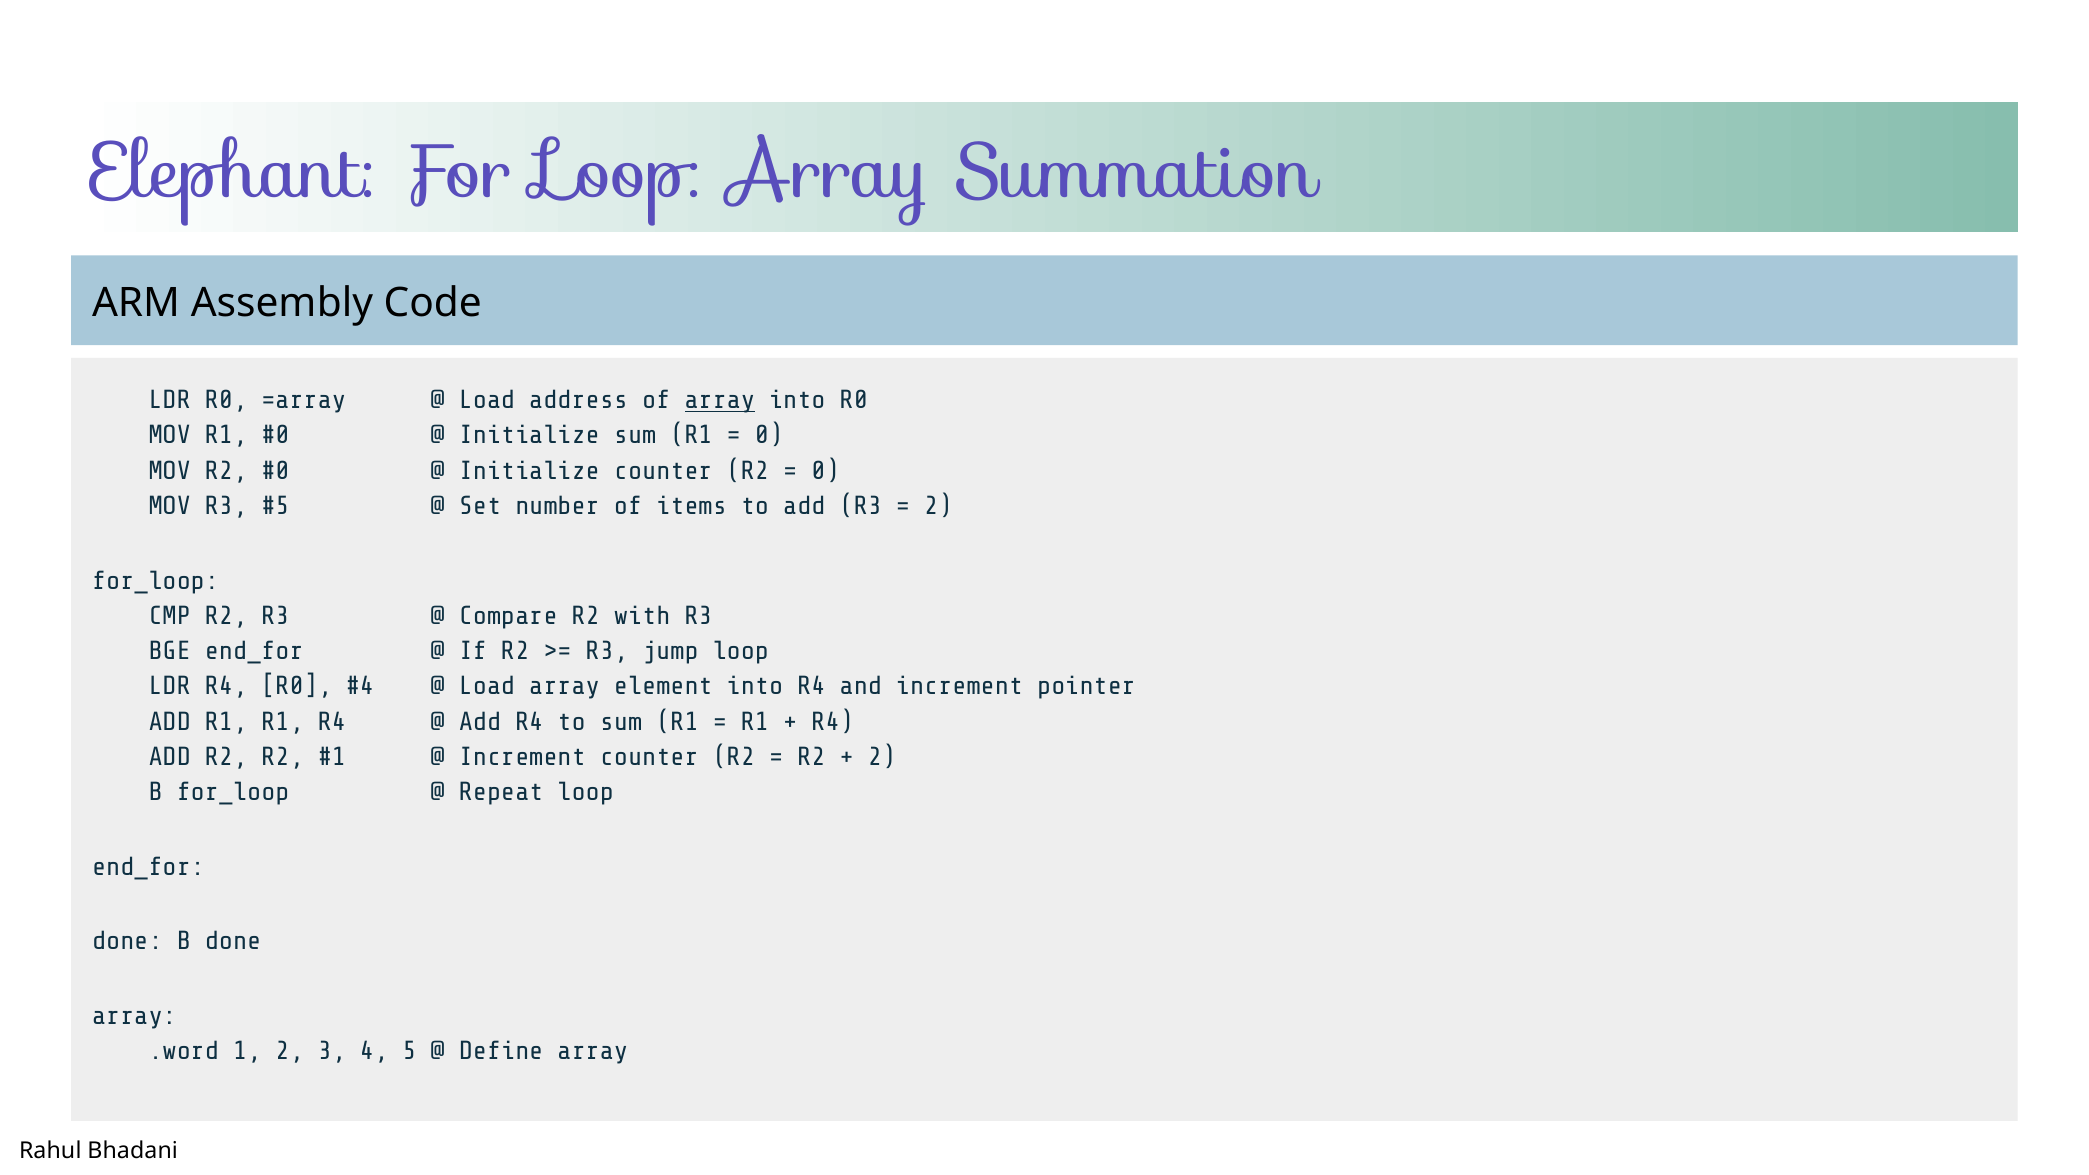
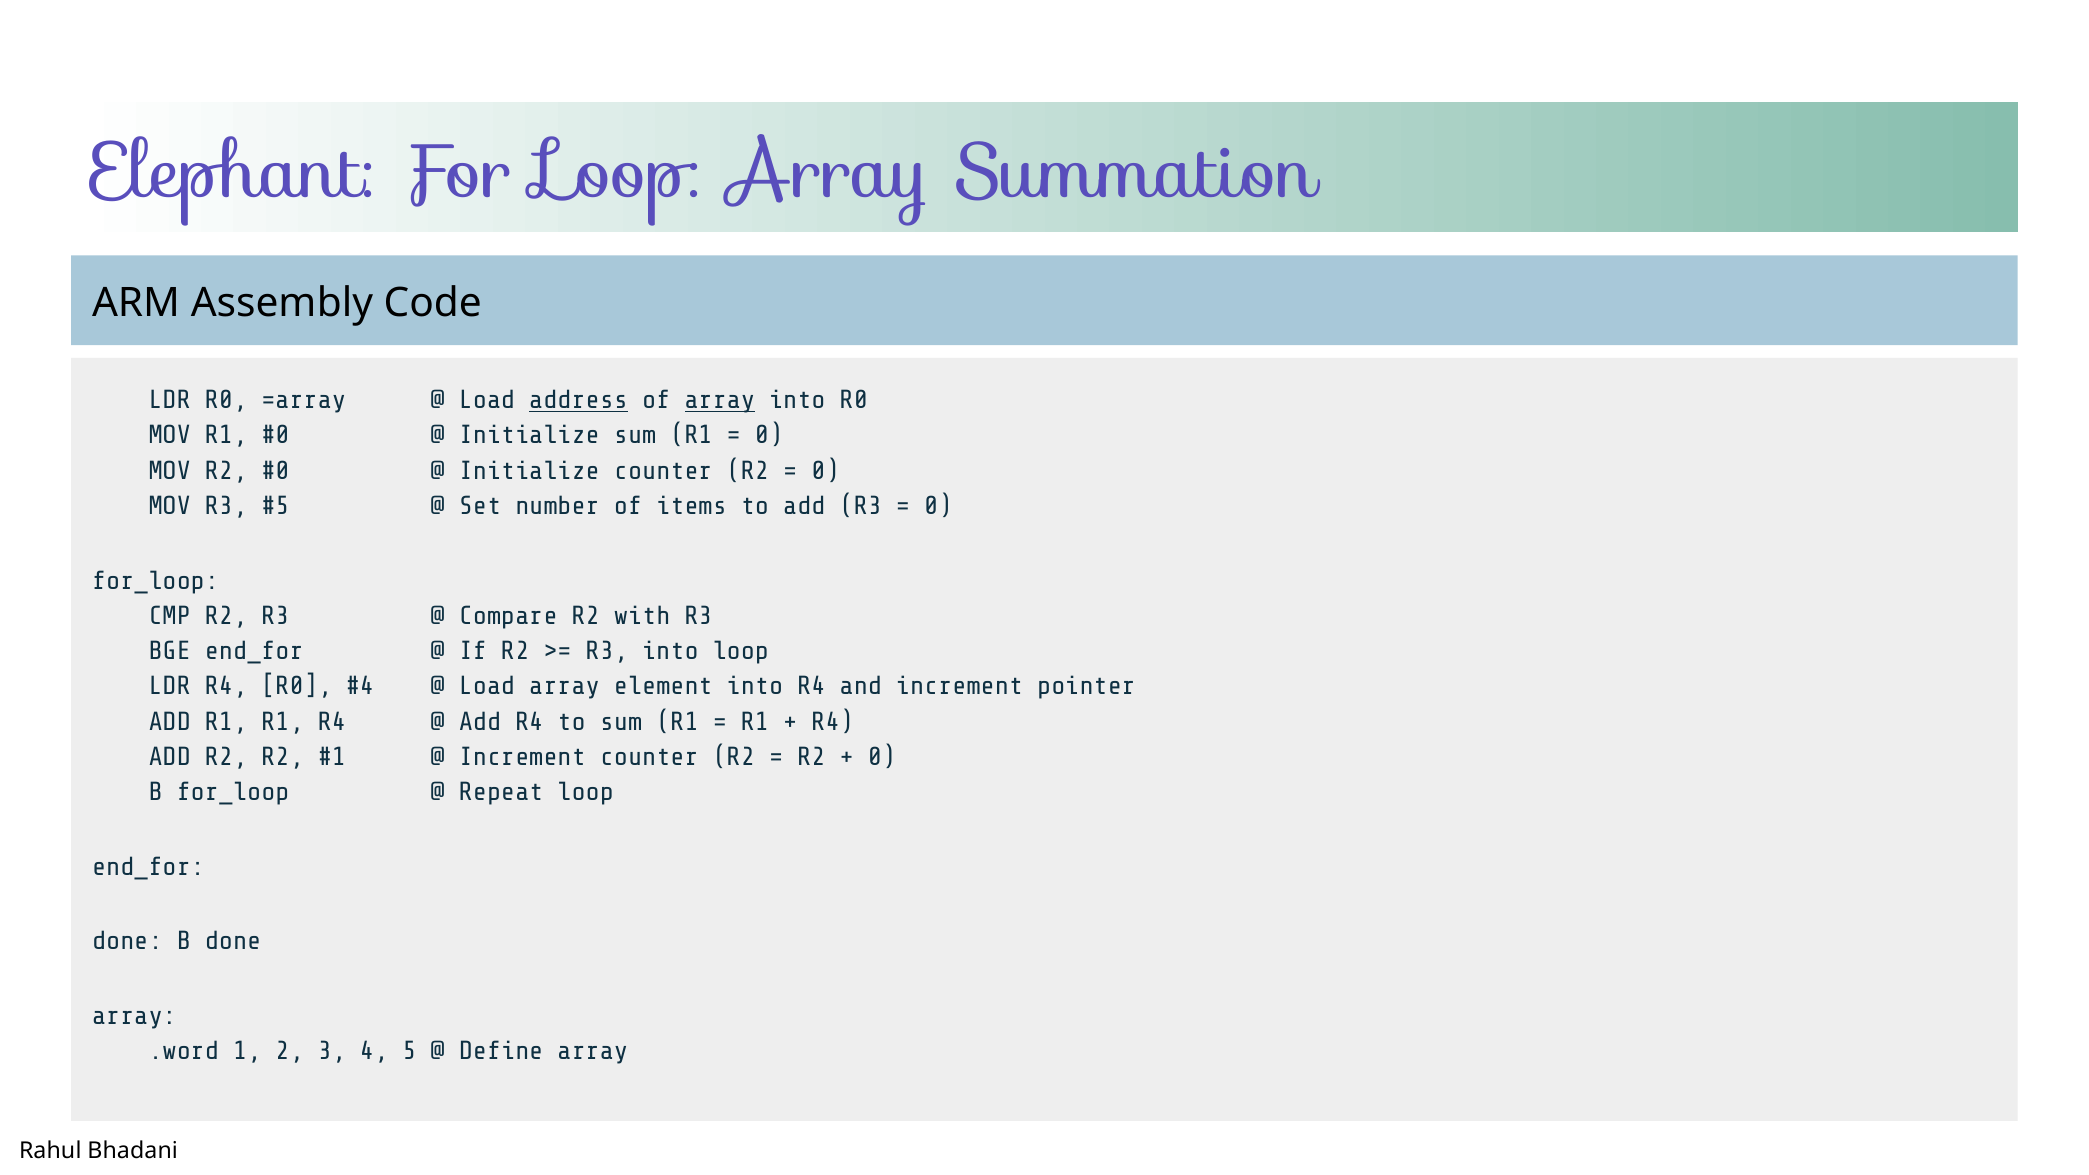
address underline: none -> present (579, 400)
2: 2 -> 0 (938, 506)
R3 jump: jump -> into (670, 651)
2: 2 -> 0 (882, 757)
